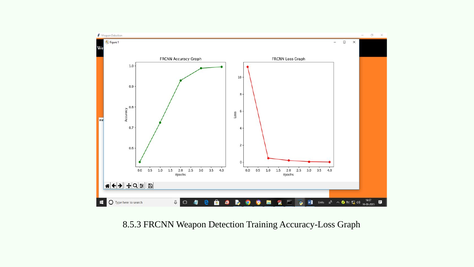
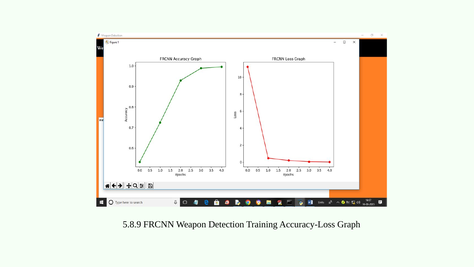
8.5.3: 8.5.3 -> 5.8.9 (132, 224)
